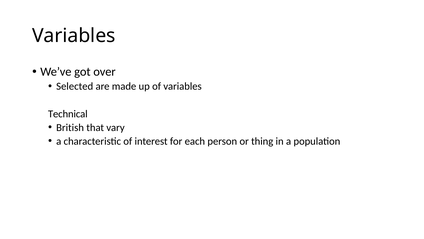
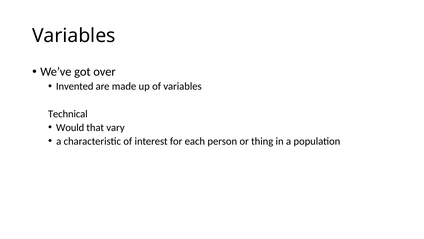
Selected: Selected -> Invented (75, 86)
British: British -> Would (70, 127)
